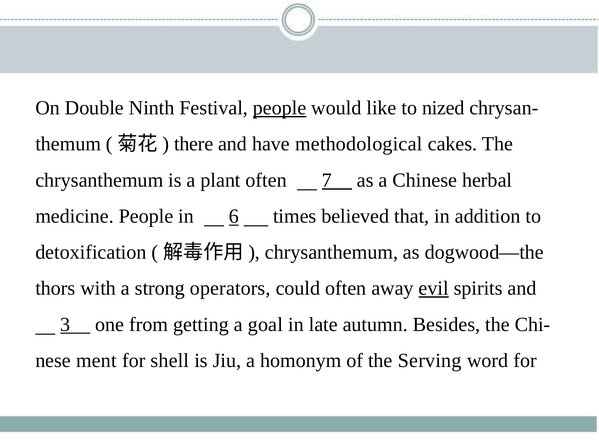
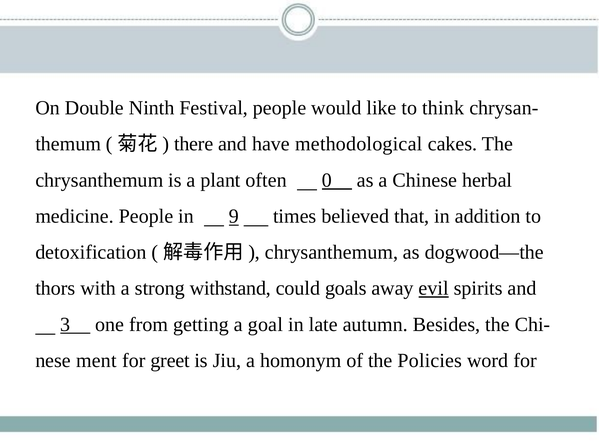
people underline: present -> none (280, 108)
nized: nized -> think (443, 108)
7: 7 -> 0 (327, 180)
6: 6 -> 9 (234, 216)
operators: operators -> withstand (230, 288)
could often: often -> goals (346, 288)
shell: shell -> greet (170, 361)
Serving: Serving -> Policies (430, 361)
